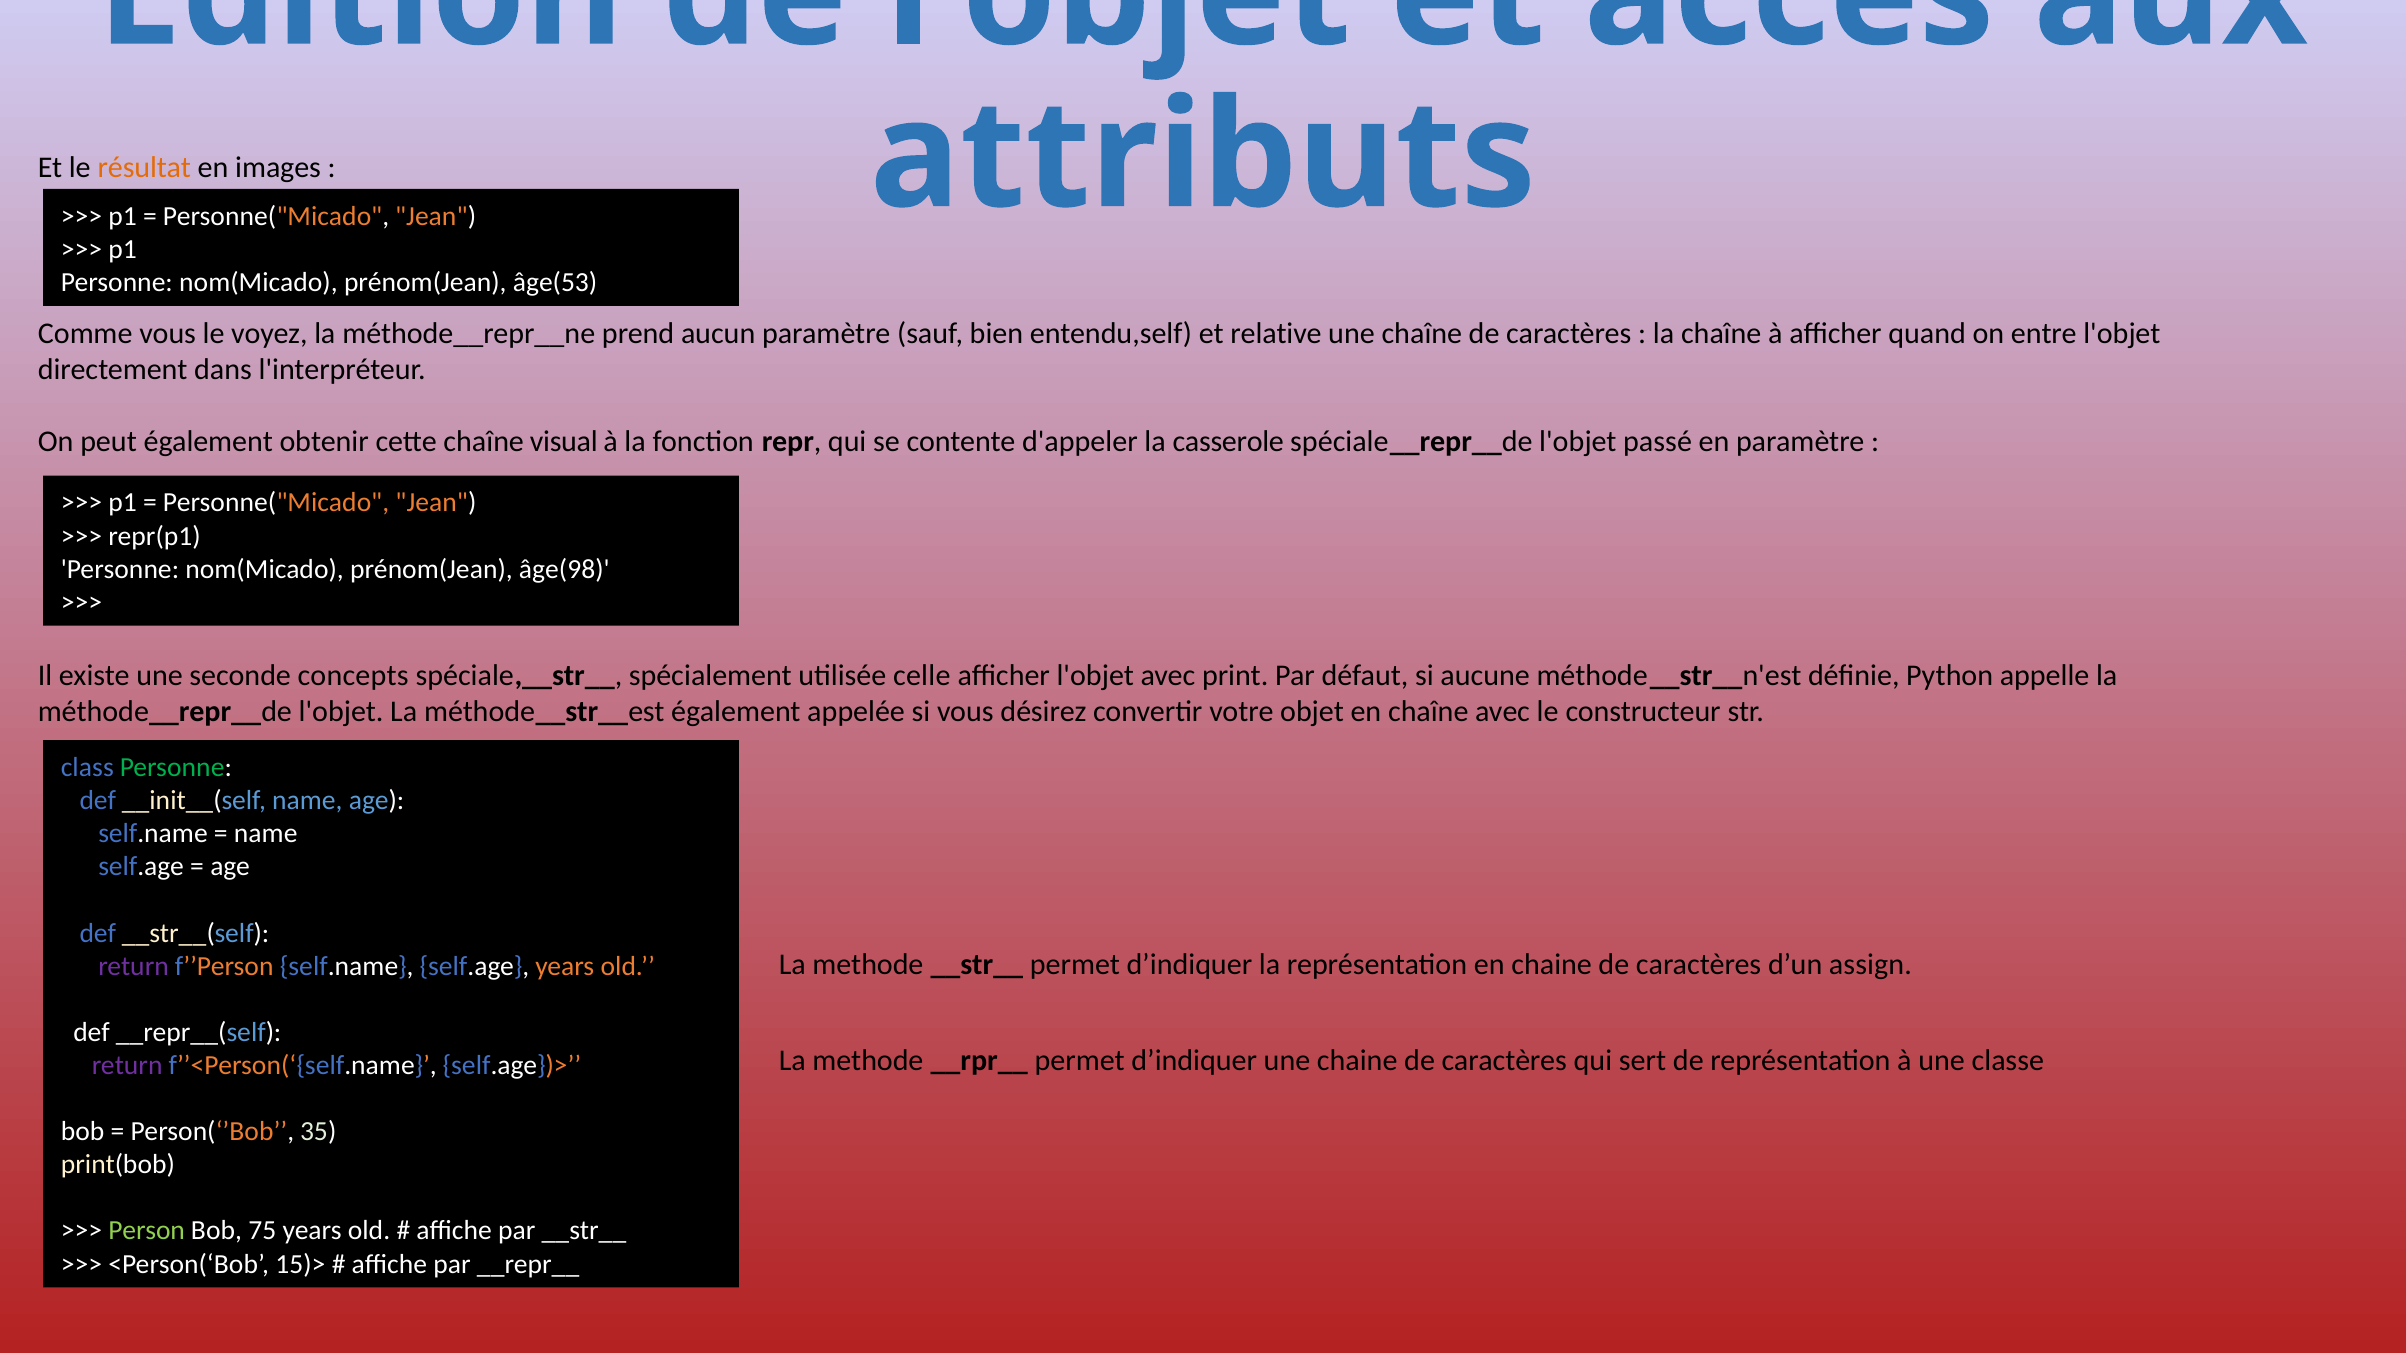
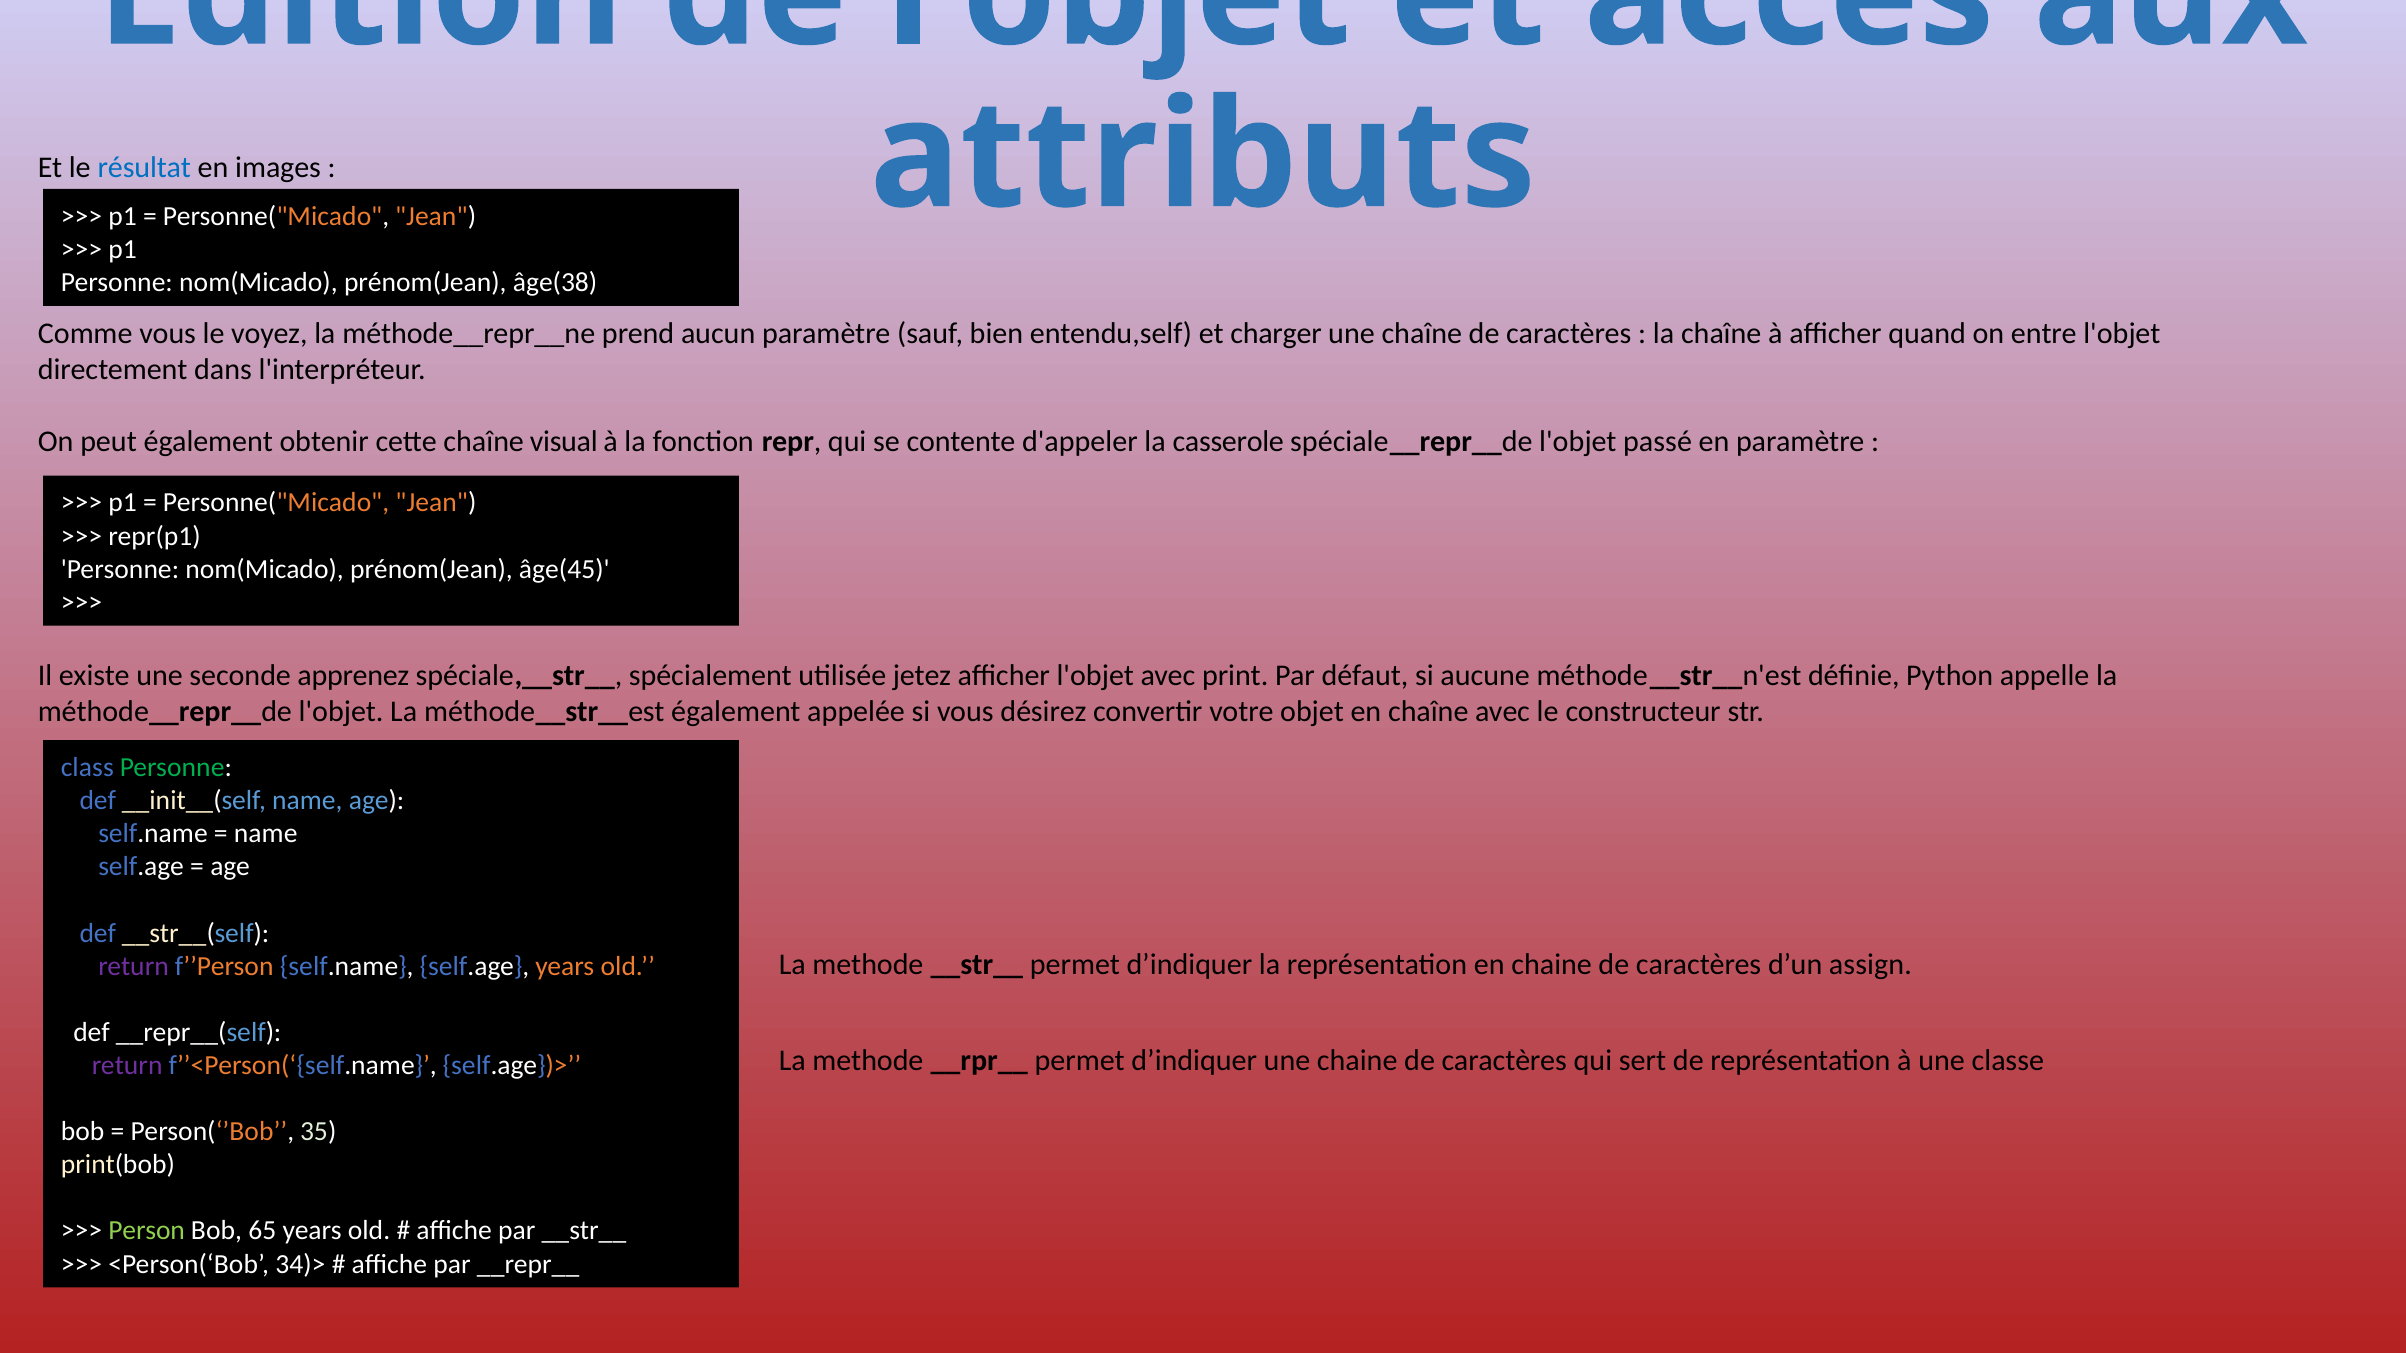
résultat colour: orange -> blue (144, 167)
âge(53: âge(53 -> âge(38 (555, 283)
relative: relative -> charger (1276, 334)
âge(98: âge(98 -> âge(45 (564, 569)
concepts: concepts -> apprenez (353, 676)
celle: celle -> jetez (922, 676)
75: 75 -> 65 (262, 1231)
15)>: 15)> -> 34)> (300, 1264)
